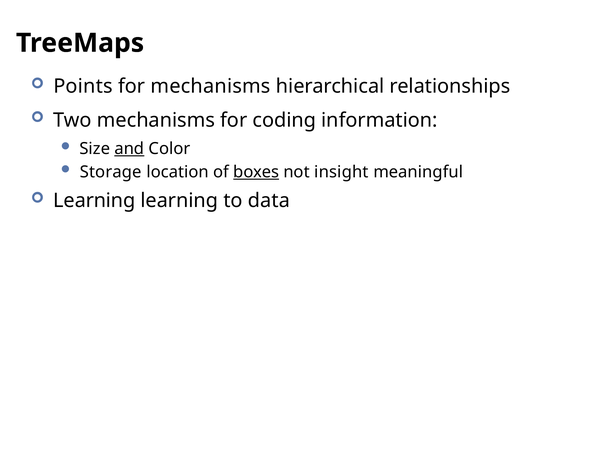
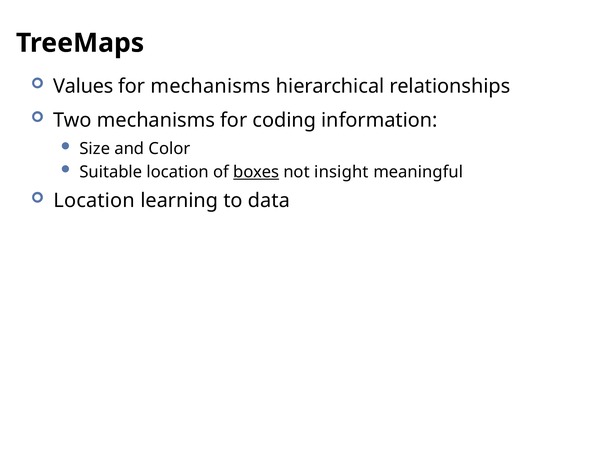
Points: Points -> Values (83, 86)
and underline: present -> none (129, 148)
Storage: Storage -> Suitable (111, 172)
Learning: Learning -> Location (94, 200)
